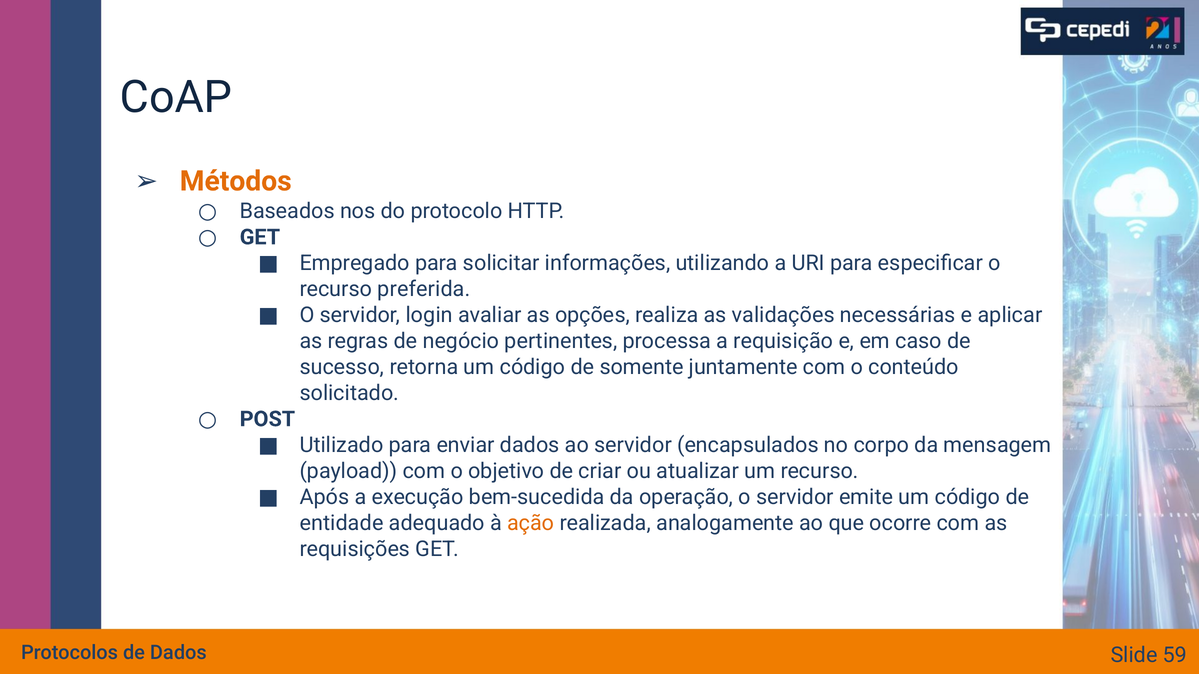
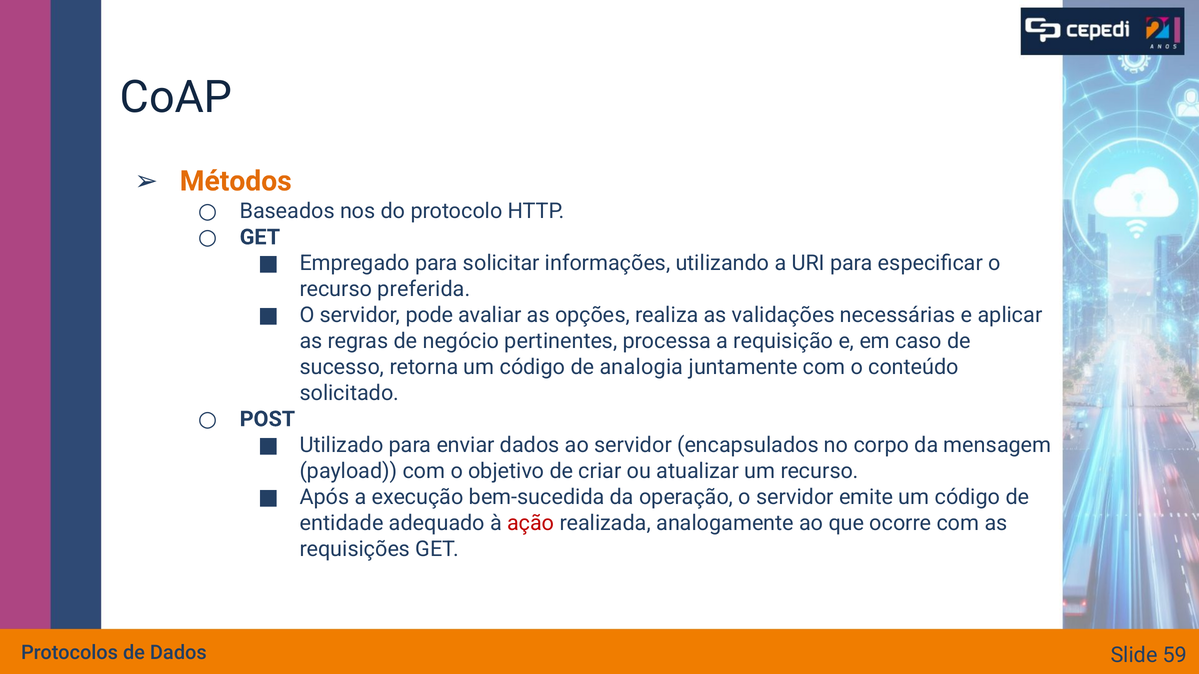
login: login -> pode (429, 315)
somente: somente -> analogia (641, 367)
ação colour: orange -> red (531, 523)
